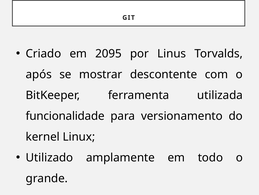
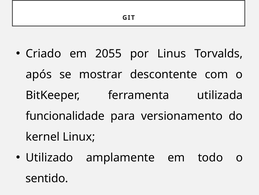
2095: 2095 -> 2055 (109, 54)
grande: grande -> sentido (47, 178)
